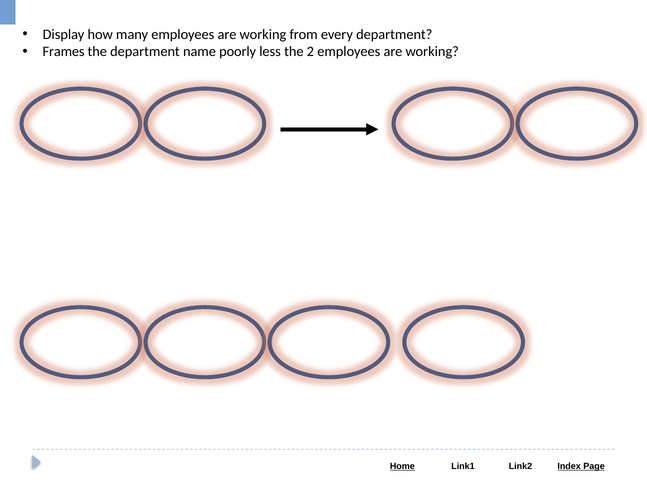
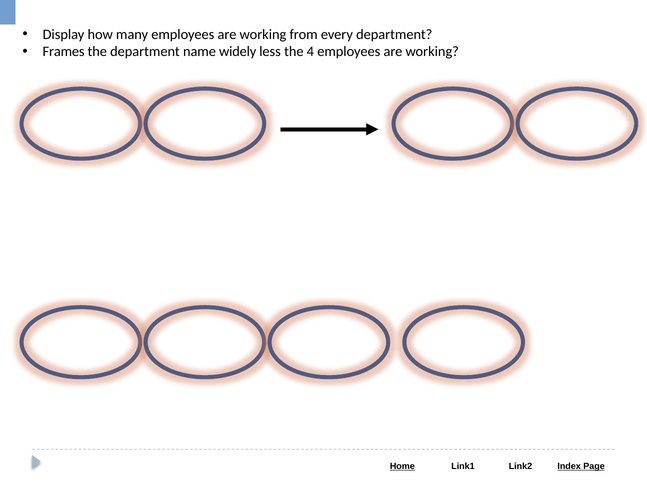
poorly: poorly -> widely (238, 52)
2: 2 -> 4 (310, 52)
